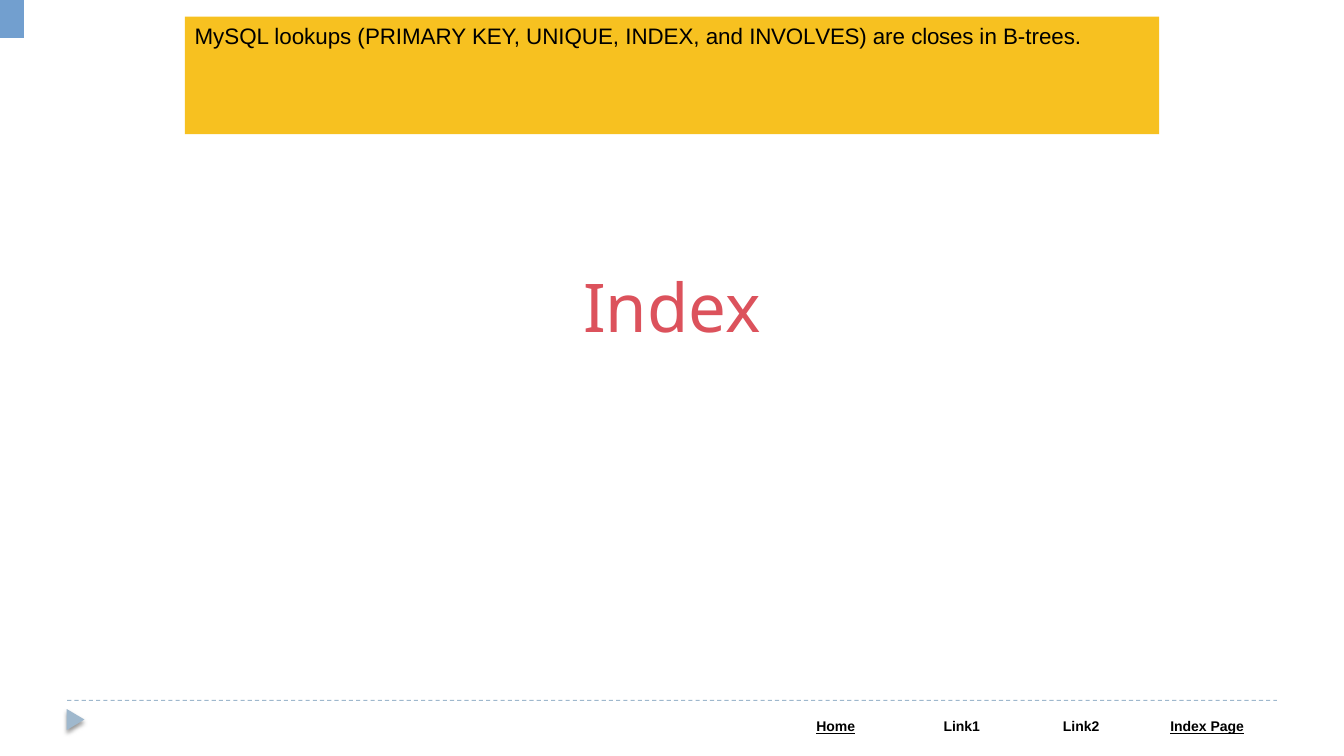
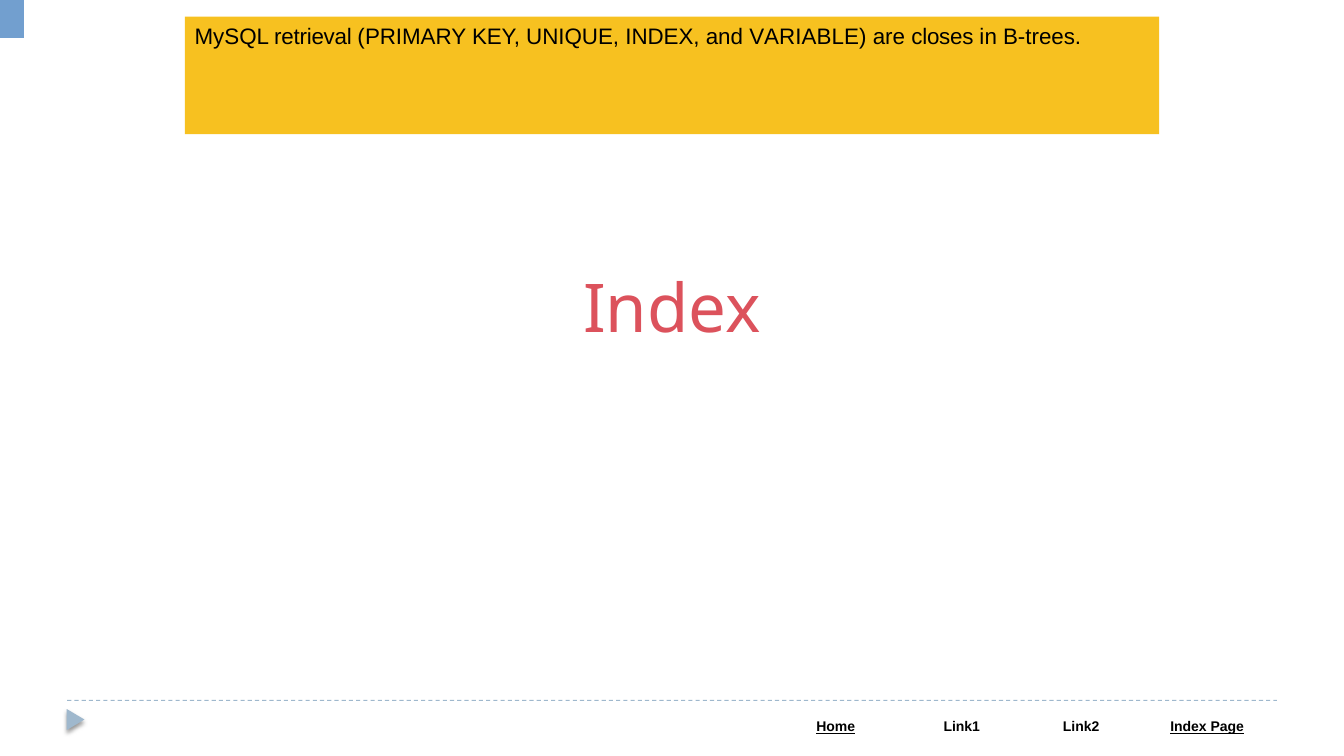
lookups: lookups -> retrieval (313, 37)
INVOLVES: INVOLVES -> VARIABLE (808, 37)
